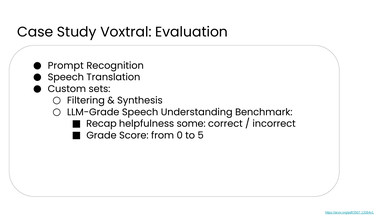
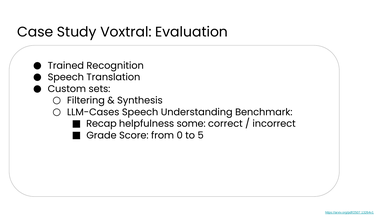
Prompt: Prompt -> Trained (66, 66)
LLM-Grade: LLM-Grade -> LLM-Cases (93, 112)
